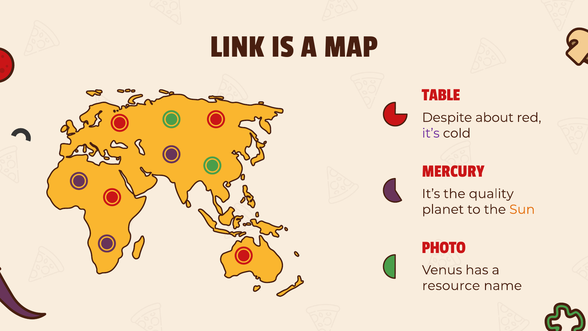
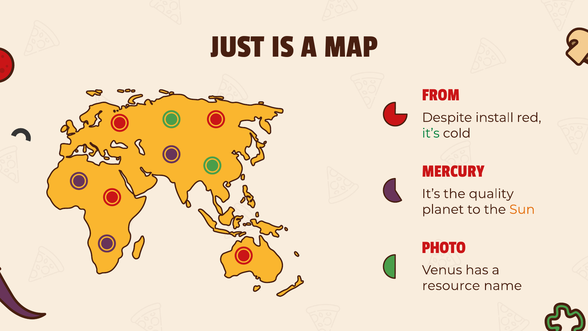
LINK: LINK -> JUST (237, 46)
TABLE: TABLE -> FROM (441, 95)
about: about -> install (494, 117)
it’s colour: purple -> green (431, 133)
